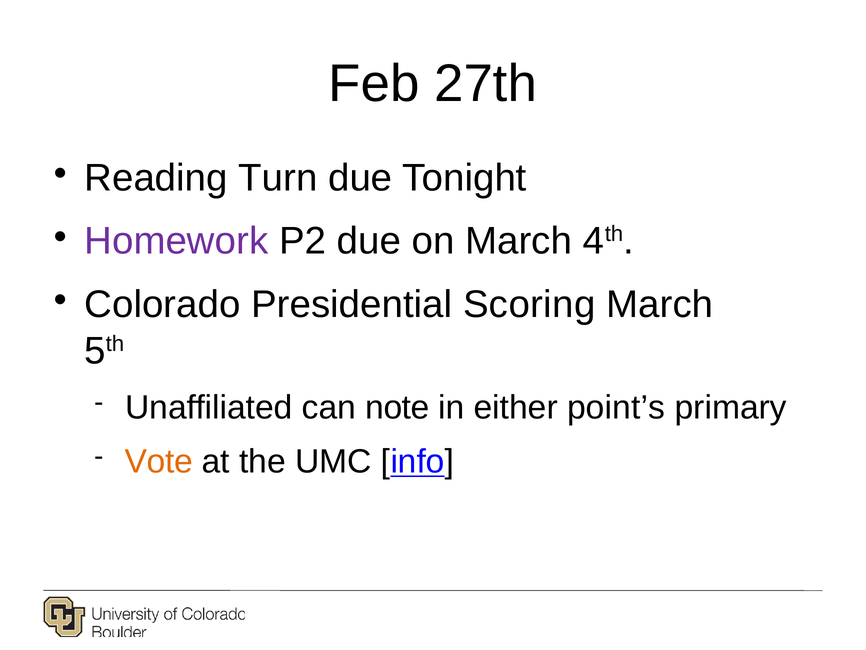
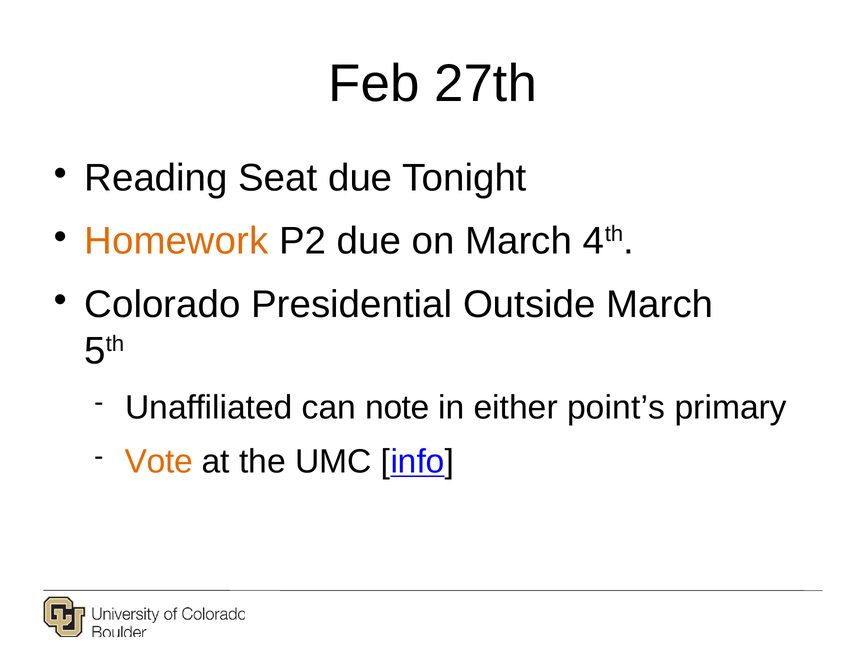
Turn: Turn -> Seat (278, 178)
Homework colour: purple -> orange (176, 241)
Scoring: Scoring -> Outside (529, 304)
